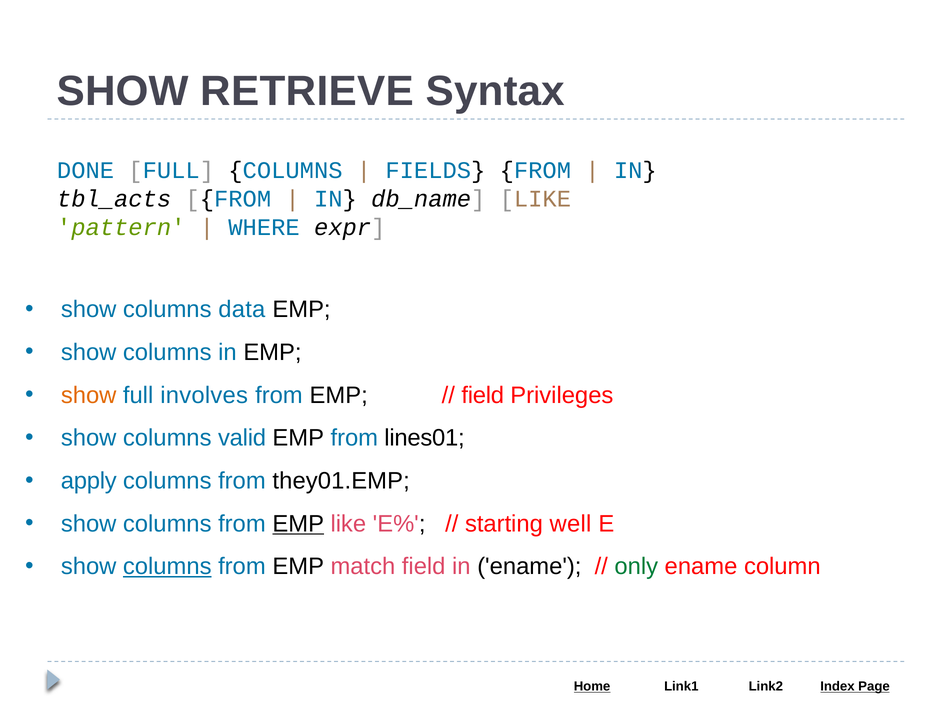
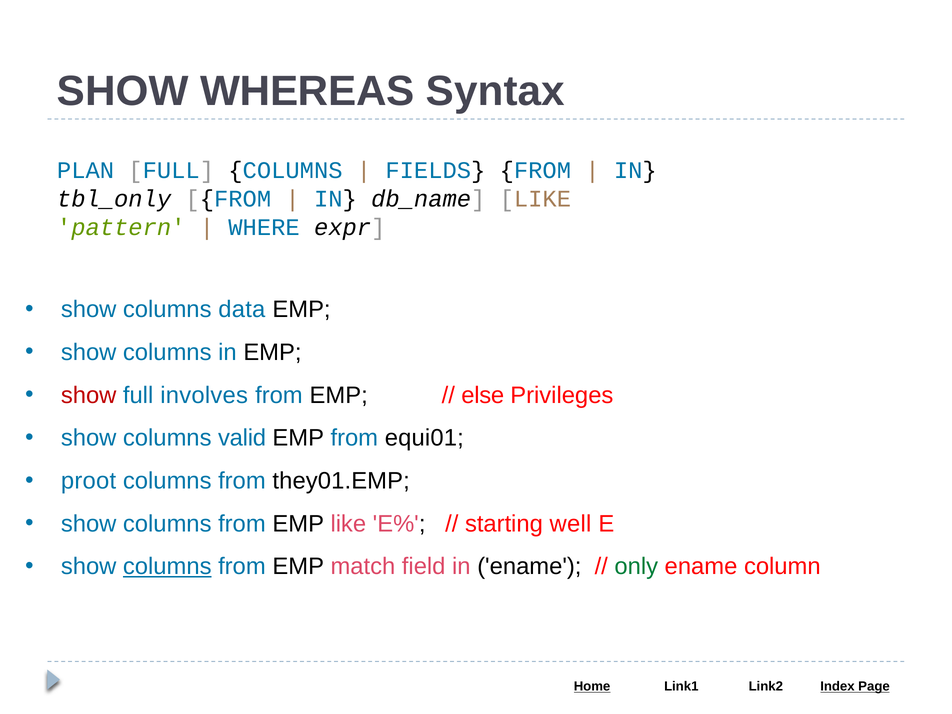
RETRIEVE: RETRIEVE -> WHEREAS (307, 91)
DONE: DONE -> PLAN (86, 170)
tbl_acts: tbl_acts -> tbl_only (114, 199)
show colour: orange -> red (89, 395)
field: field -> else (483, 395)
lines01: lines01 -> equi01 (424, 438)
apply: apply -> proot (89, 481)
EMP underline: present -> none (298, 524)
